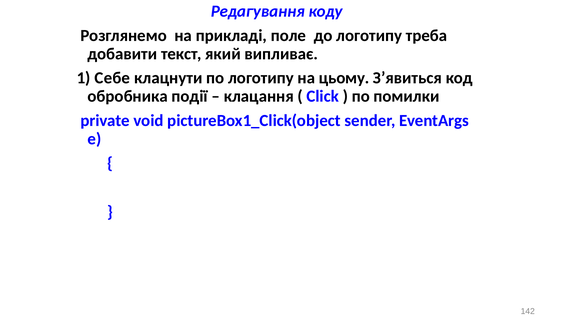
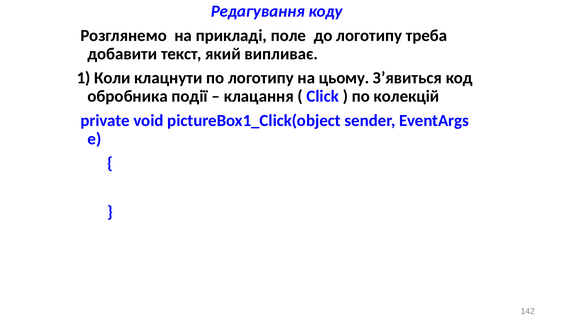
Себе: Себе -> Коли (112, 78)
помилки: помилки -> колекцій (406, 96)
